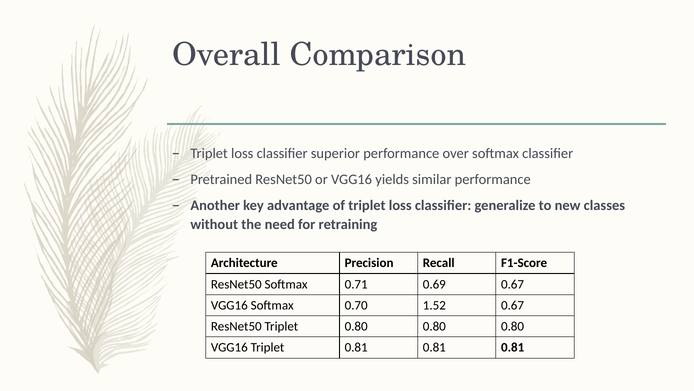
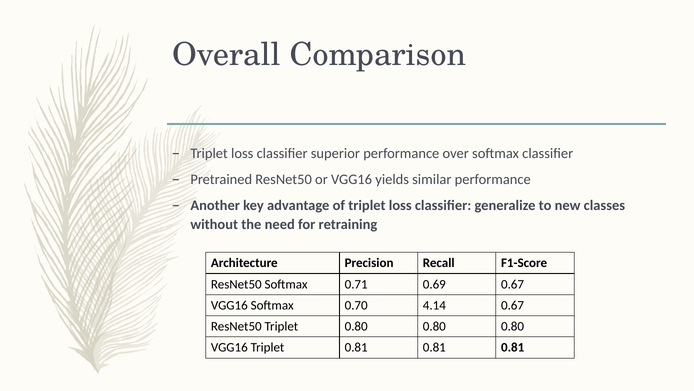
1.52: 1.52 -> 4.14 (434, 305)
